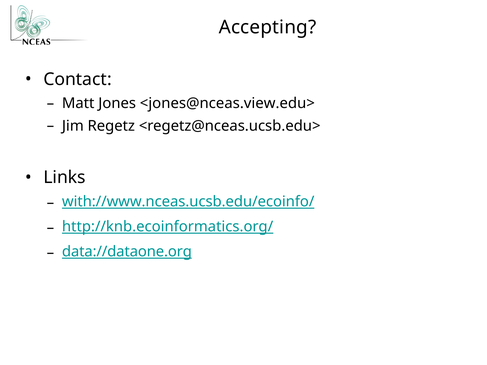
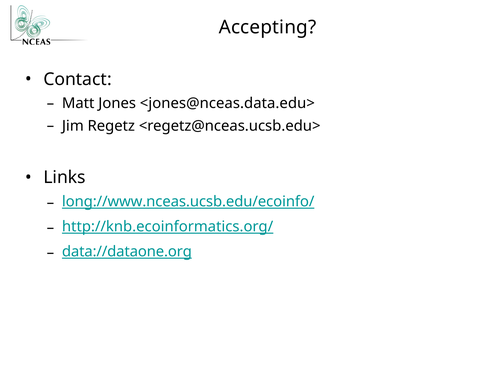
<jones@nceas.view.edu>: <jones@nceas.view.edu> -> <jones@nceas.data.edu> (227, 103)
with://www.nceas.ucsb.edu/ecoinfo/: with://www.nceas.ucsb.edu/ecoinfo/ -> long://www.nceas.ucsb.edu/ecoinfo/ (188, 202)
